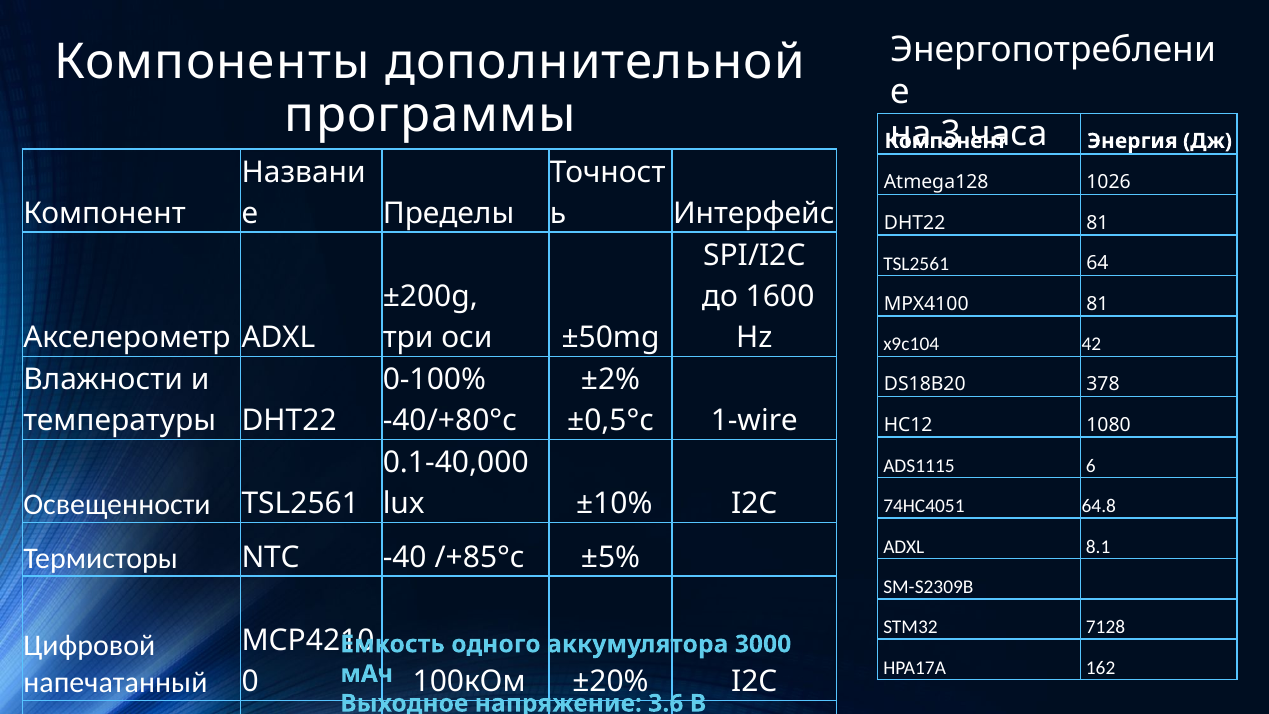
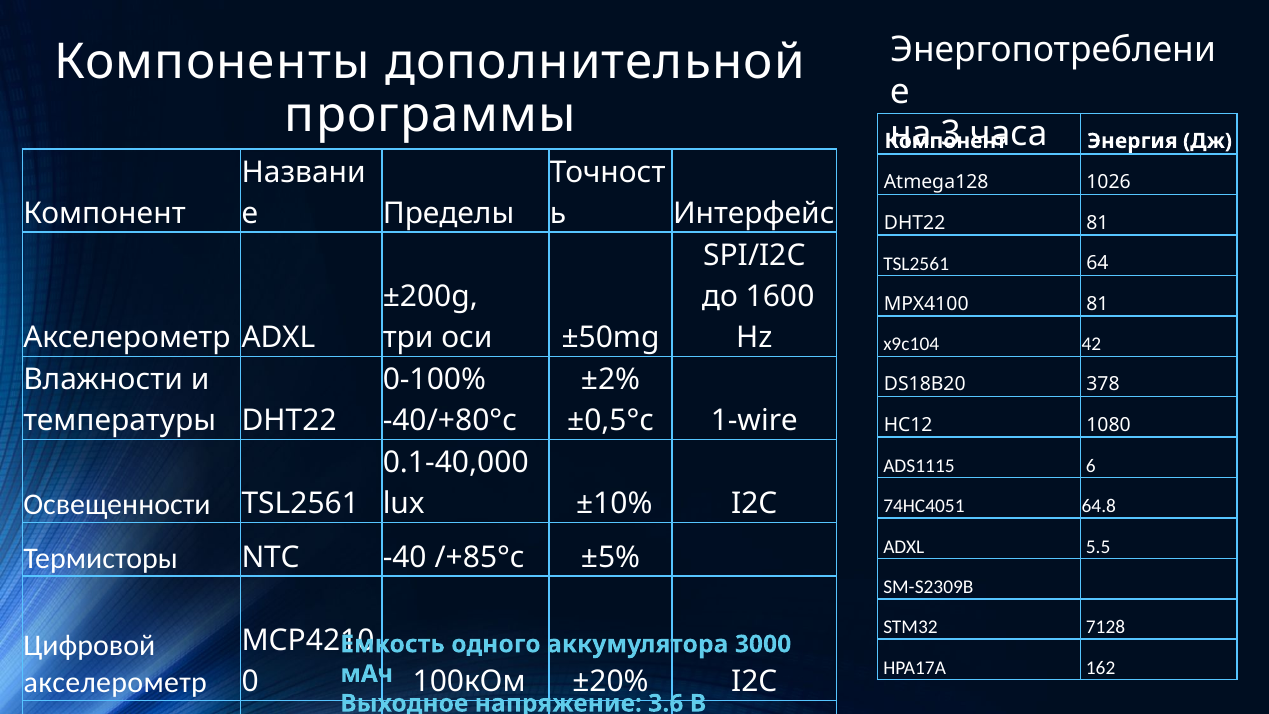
8.1: 8.1 -> 5.5 (1098, 547)
напечатанный: напечатанный -> акселерометр (115, 682)
